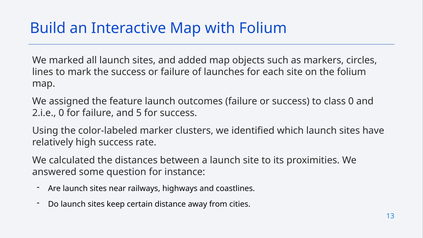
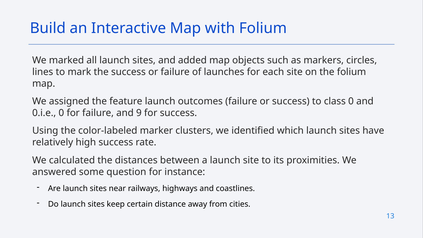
2.i.e: 2.i.e -> 0.i.e (44, 113)
5: 5 -> 9 (139, 113)
